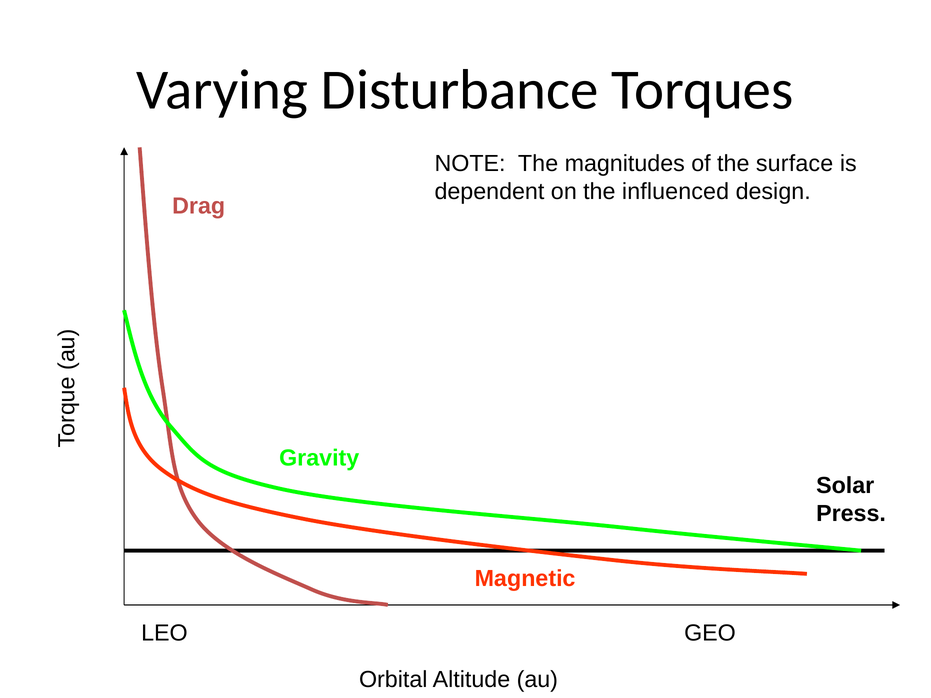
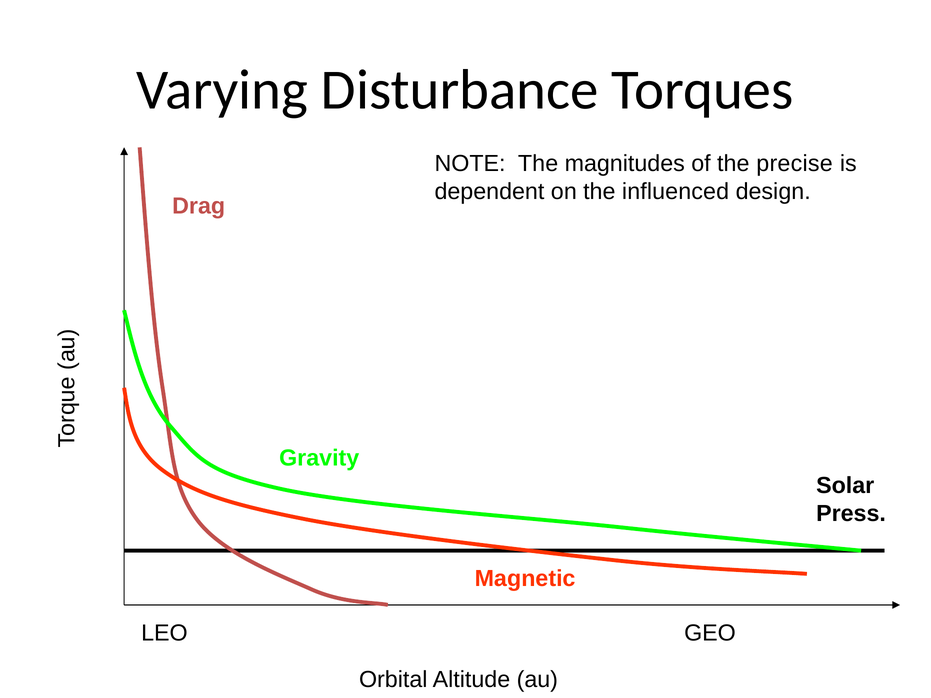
surface: surface -> precise (795, 163)
